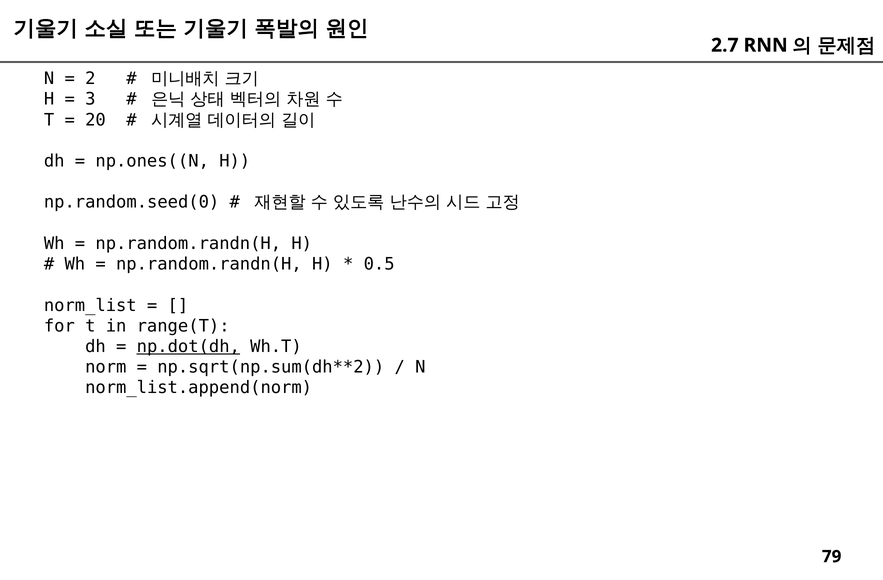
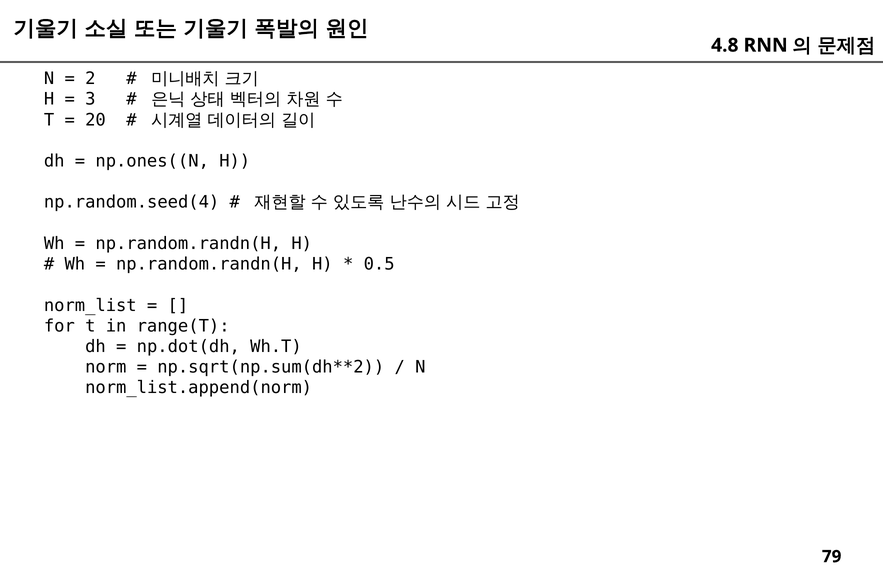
2.7: 2.7 -> 4.8 (725, 45)
np.random.seed(0: np.random.seed(0 -> np.random.seed(4 (132, 202)
np.dot(dh underline: present -> none (188, 347)
